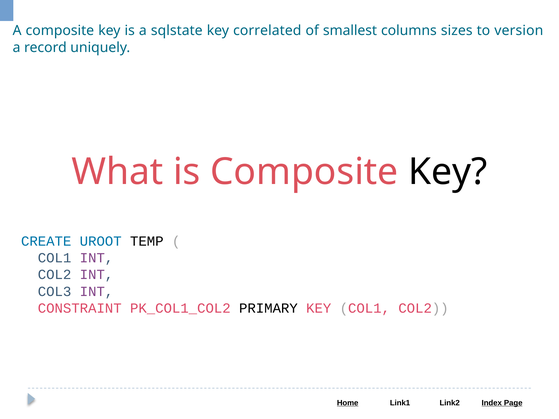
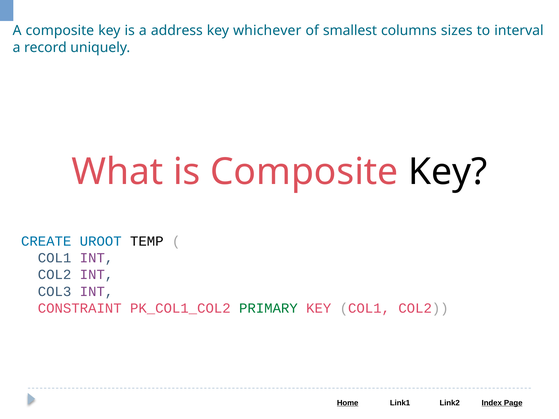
sqlstate: sqlstate -> address (177, 31)
correlated: correlated -> whichever (267, 31)
version: version -> interval (519, 31)
PRIMARY colour: black -> green (268, 308)
